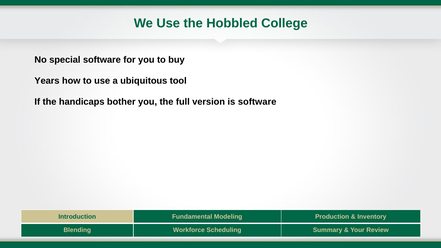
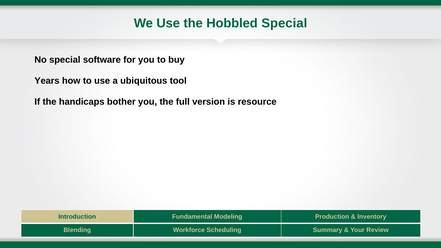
Hobbled College: College -> Special (284, 23)
is software: software -> resource (257, 102)
